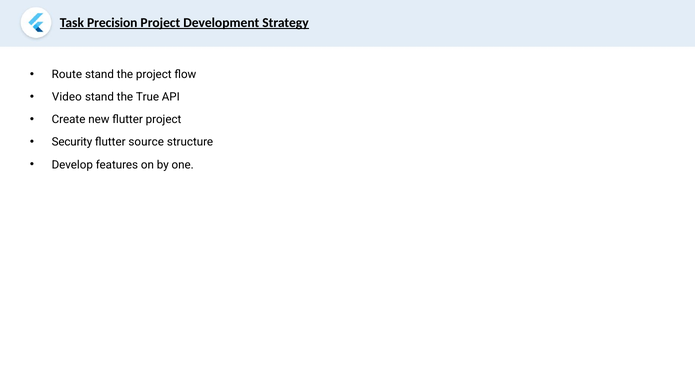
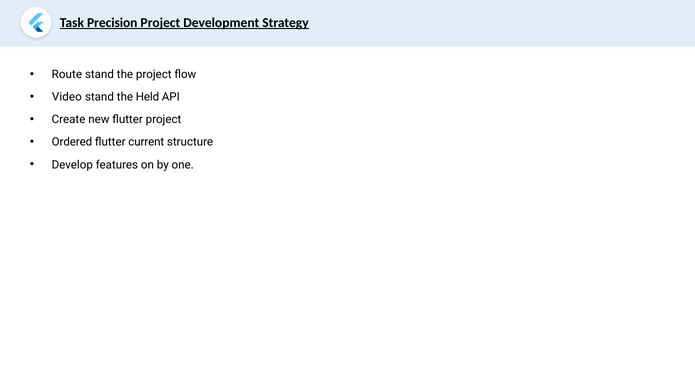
True: True -> Held (148, 97)
Security: Security -> Ordered (72, 142)
source: source -> current (146, 142)
